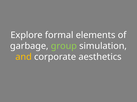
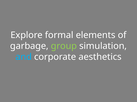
and colour: yellow -> light blue (24, 57)
